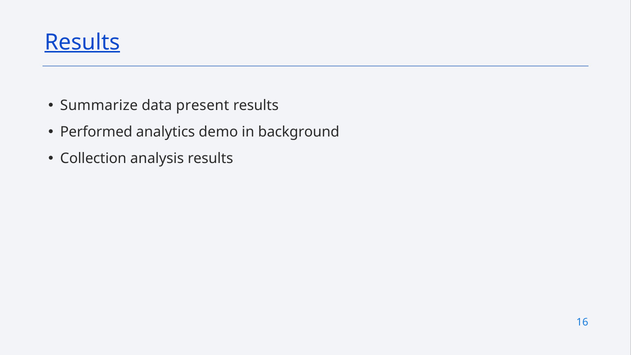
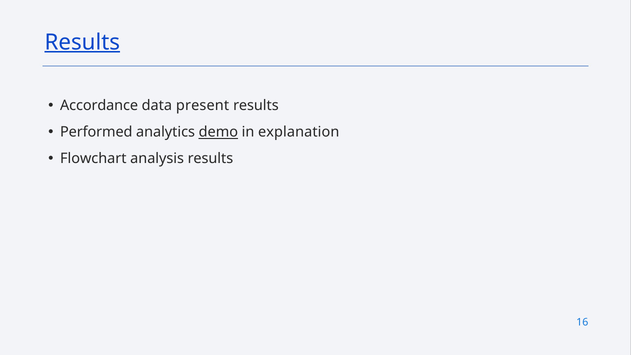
Summarize: Summarize -> Accordance (99, 106)
demo underline: none -> present (218, 132)
background: background -> explanation (299, 132)
Collection: Collection -> Flowchart (93, 159)
